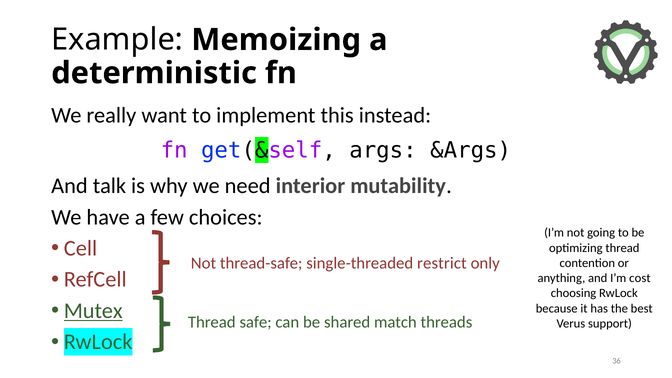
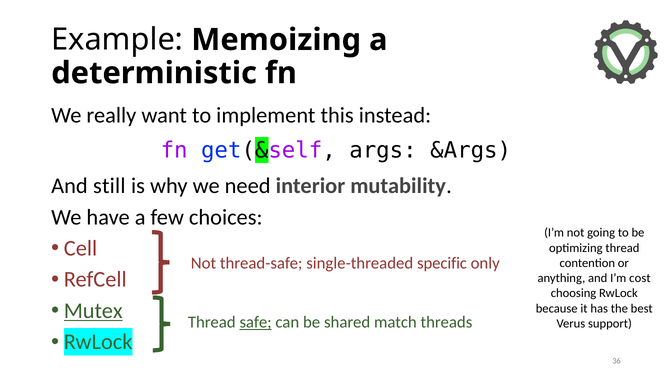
talk: talk -> still (109, 186)
restrict: restrict -> specific (442, 263)
safe underline: none -> present (256, 322)
